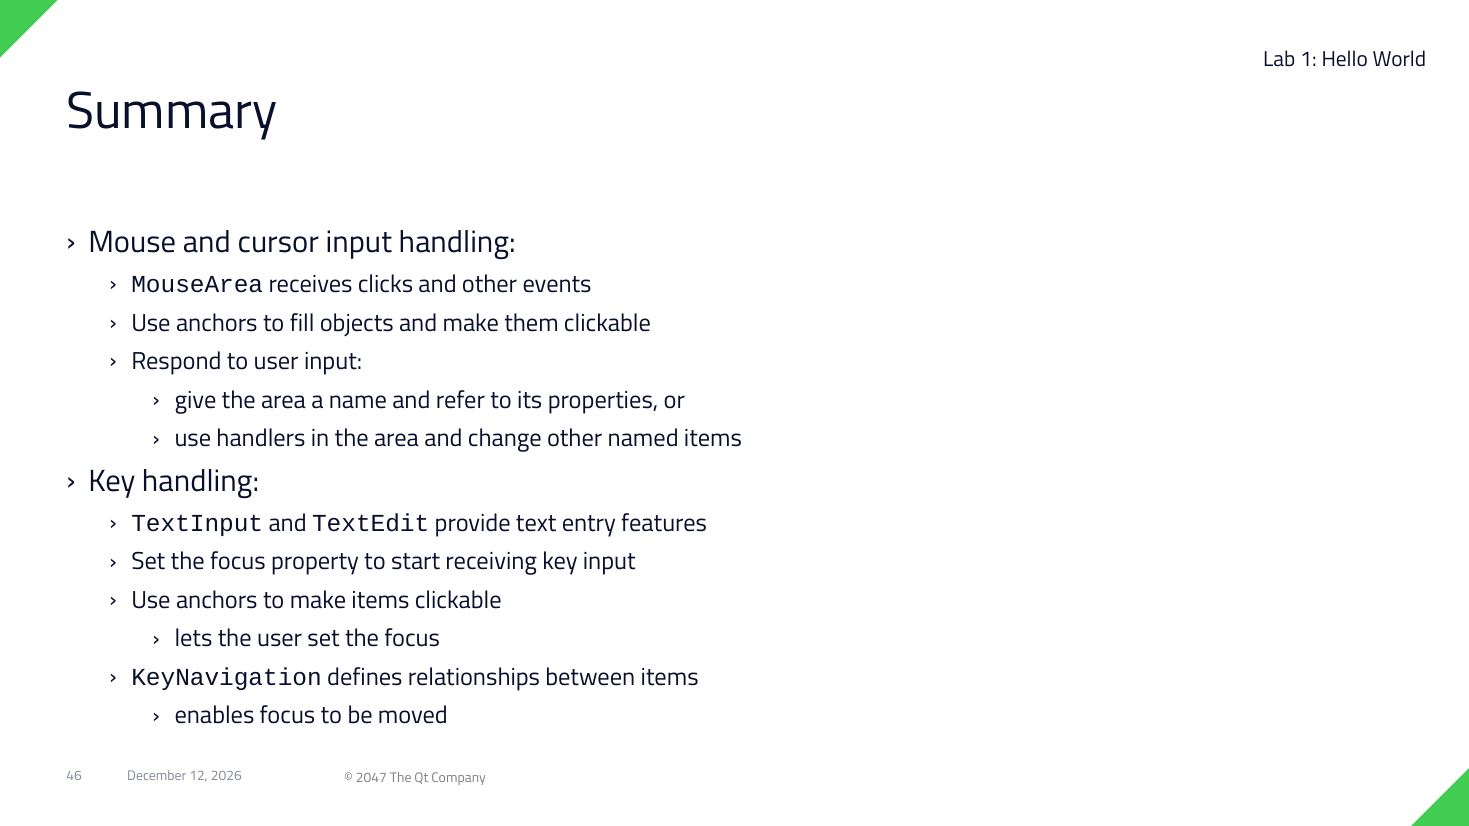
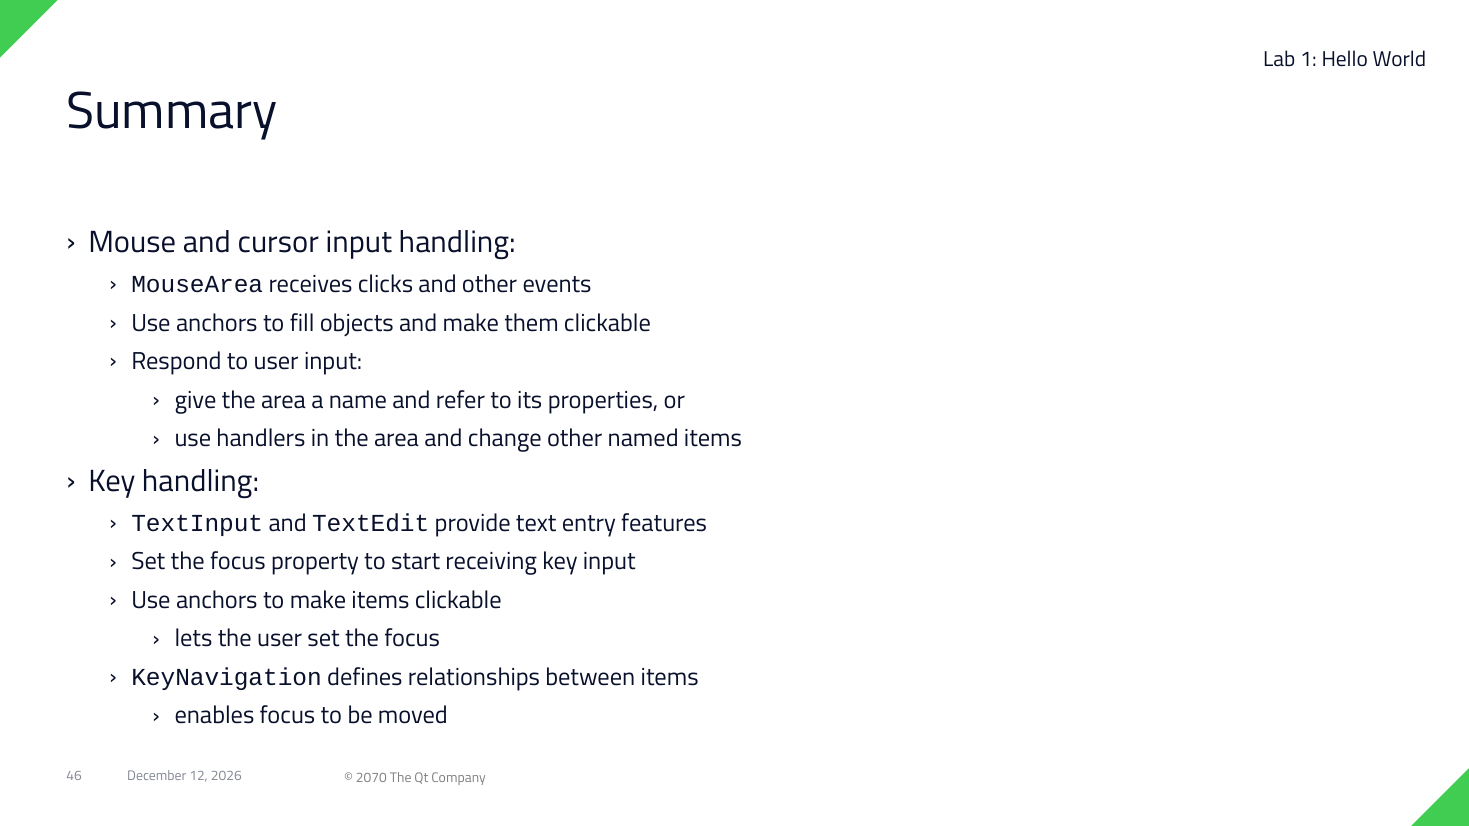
2047: 2047 -> 2070 (371, 779)
